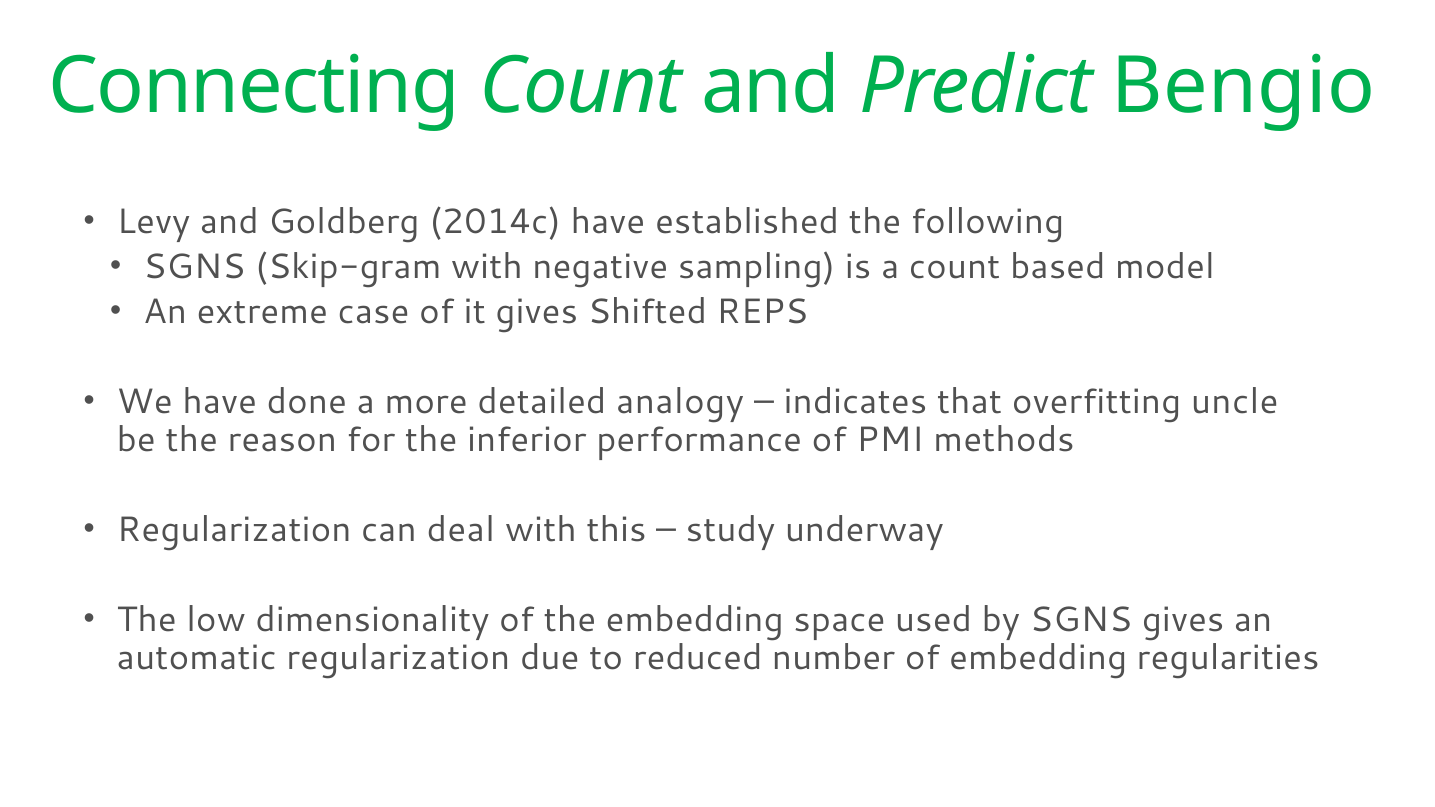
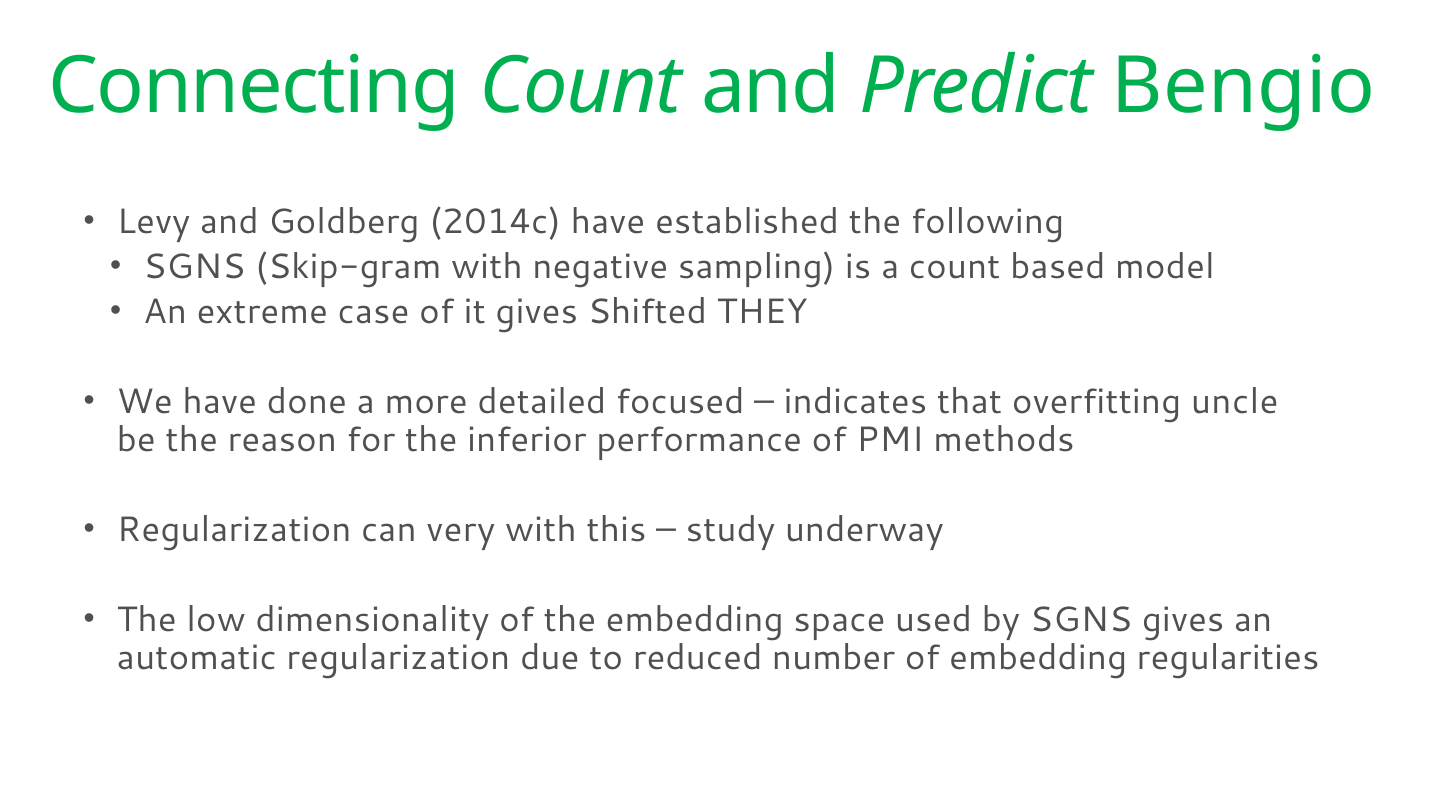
REPS: REPS -> THEY (762, 312)
analogy: analogy -> focused (680, 402)
deal: deal -> very (461, 530)
